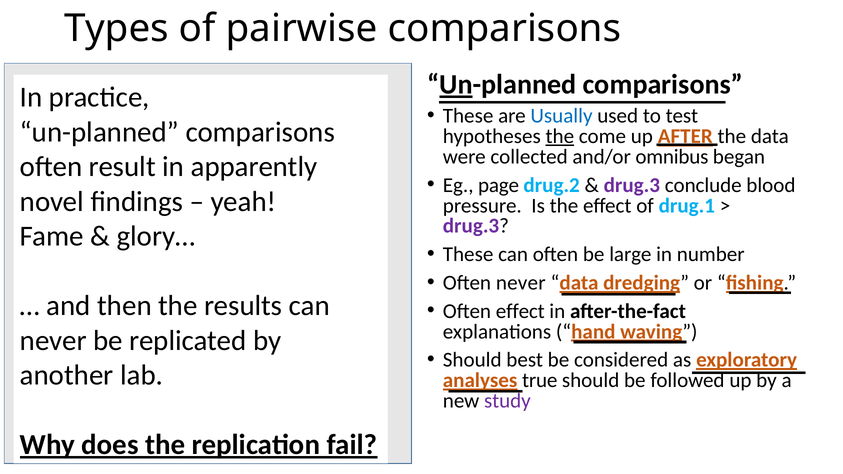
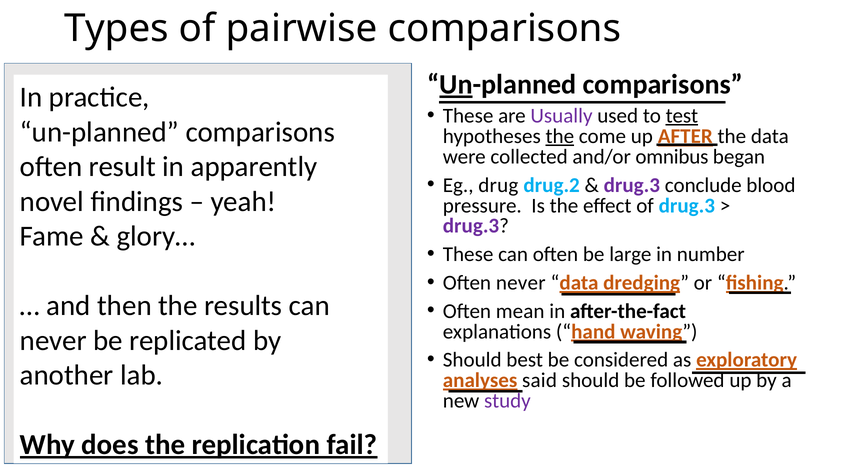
Usually colour: blue -> purple (562, 116)
test underline: none -> present (682, 116)
Eg page: page -> drug (498, 185)
of drug.1: drug.1 -> drug.3 (687, 206)
Often effect: effect -> mean (520, 311)
true: true -> said (540, 381)
